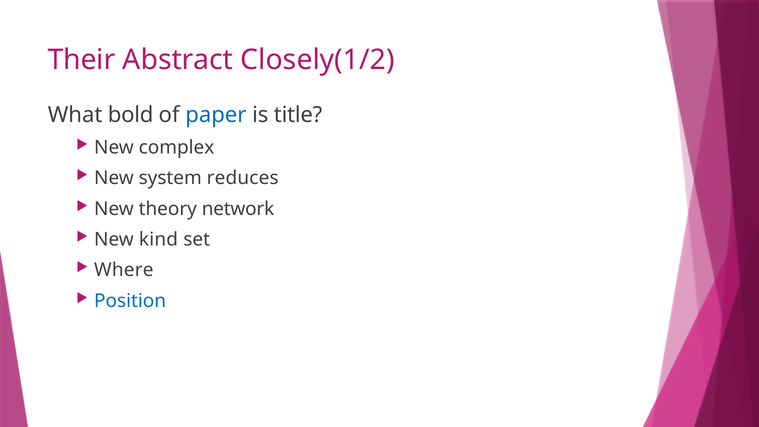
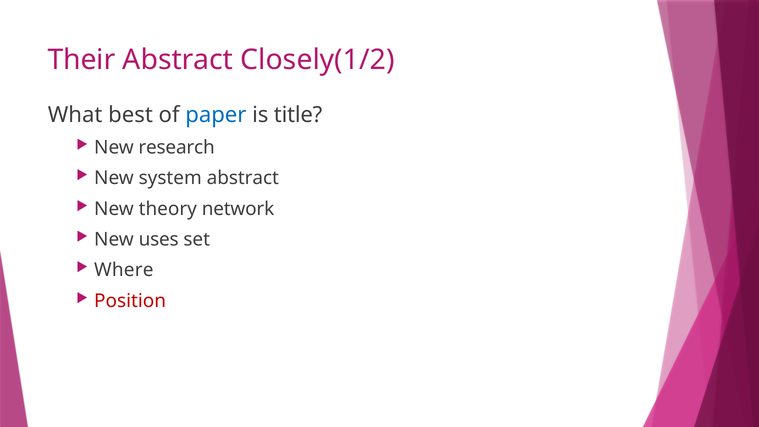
bold: bold -> best (131, 115)
complex: complex -> research (177, 147)
system reduces: reduces -> abstract (243, 178)
kind: kind -> uses (159, 239)
Position colour: blue -> red (130, 301)
